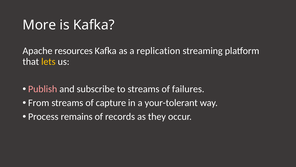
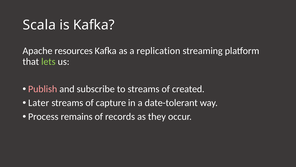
More: More -> Scala (39, 25)
lets colour: yellow -> light green (48, 61)
failures: failures -> created (188, 89)
From: From -> Later (39, 103)
your-tolerant: your-tolerant -> date-tolerant (171, 103)
